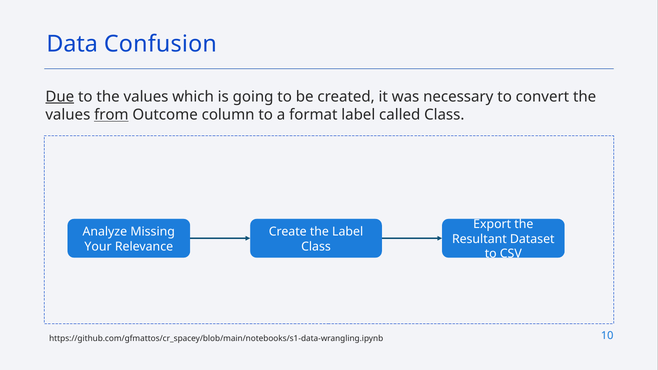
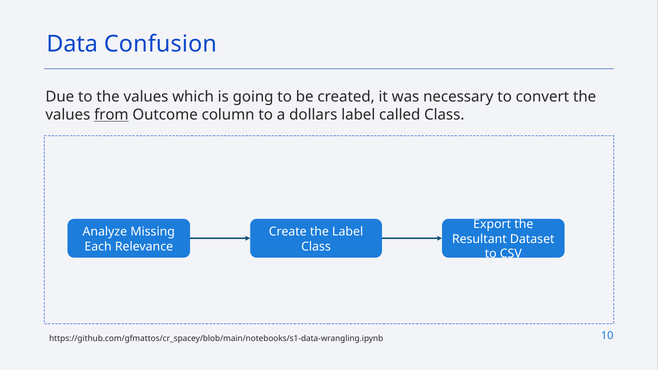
Due underline: present -> none (60, 97)
format: format -> dollars (313, 115)
Your: Your -> Each (98, 247)
